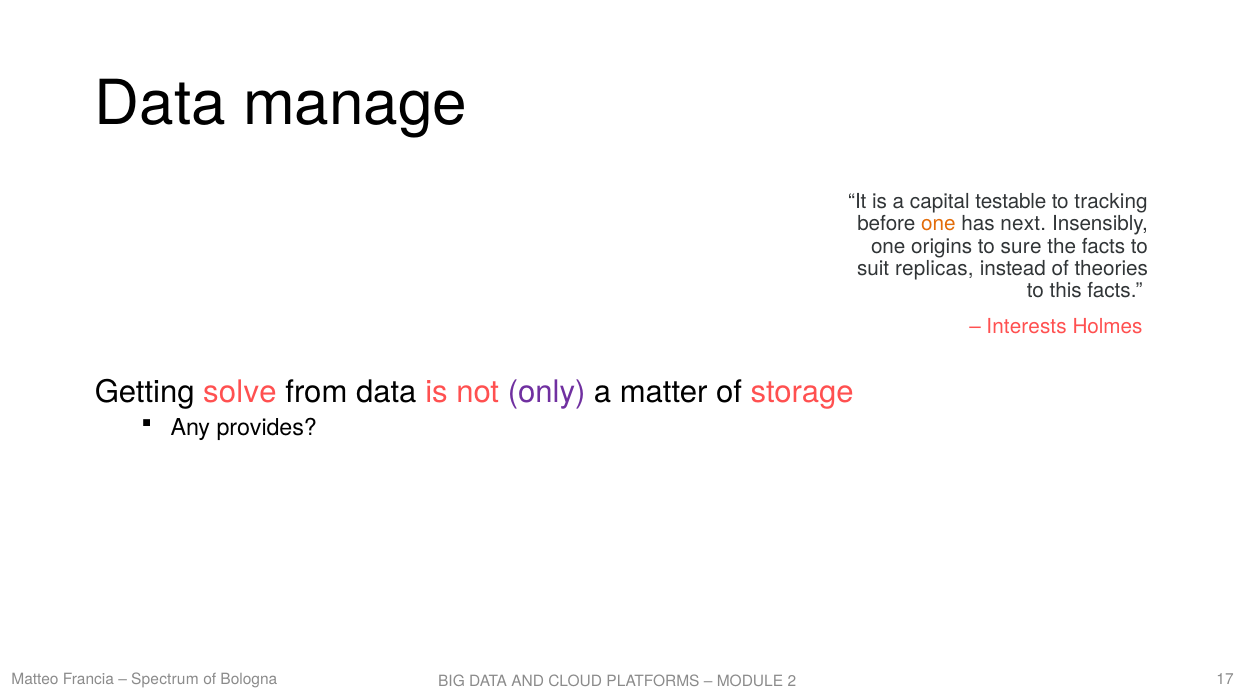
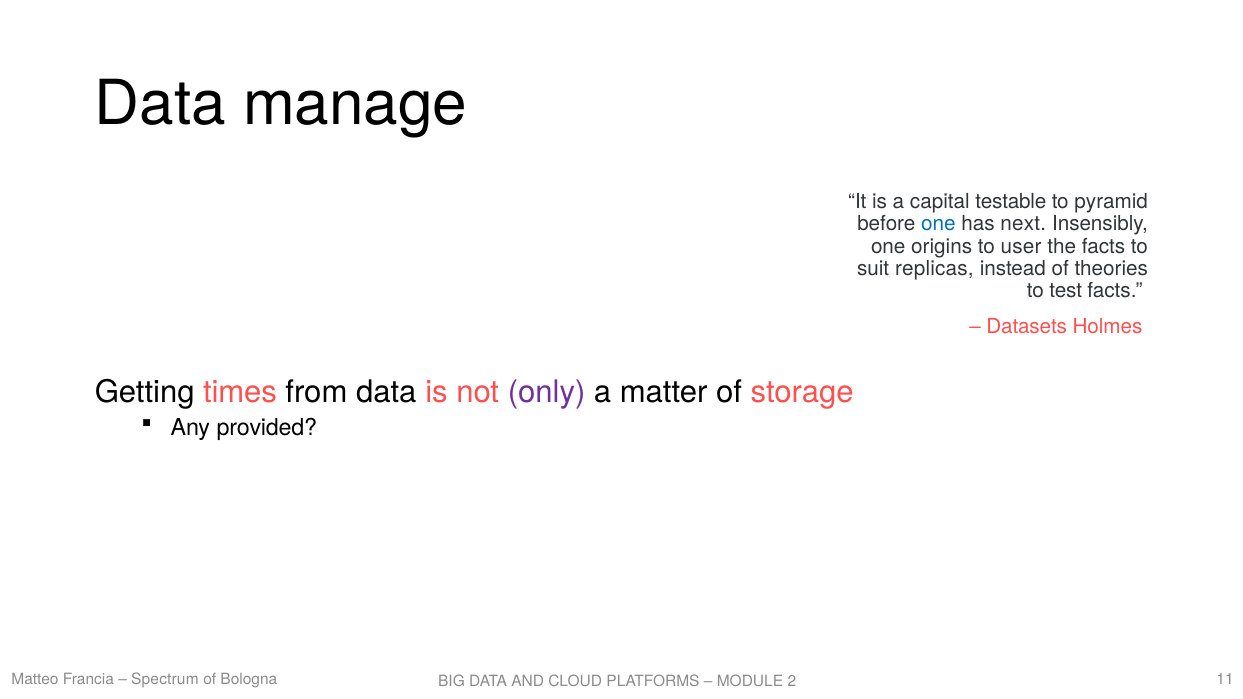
tracking: tracking -> pyramid (1111, 202)
one colour: orange -> blue (938, 224)
sure: sure -> user (1021, 247)
this: this -> test (1066, 291)
Interests: Interests -> Datasets (1027, 327)
solve: solve -> times (240, 392)
provides: provides -> provided (267, 428)
17: 17 -> 11 (1225, 680)
